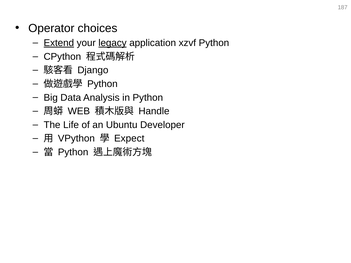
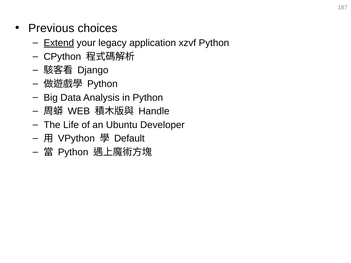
Operator: Operator -> Previous (51, 28)
legacy underline: present -> none (113, 43)
Expect: Expect -> Default (129, 139)
